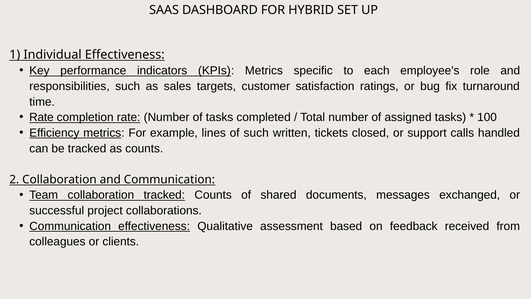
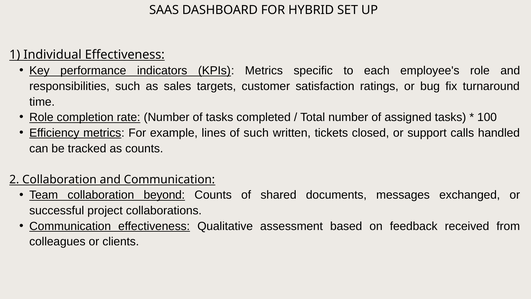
Rate: Rate -> Role (41, 117)
collaboration tracked: tracked -> beyond (164, 195)
